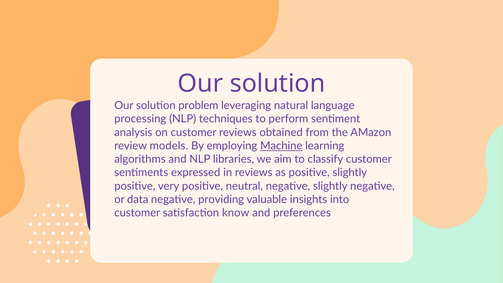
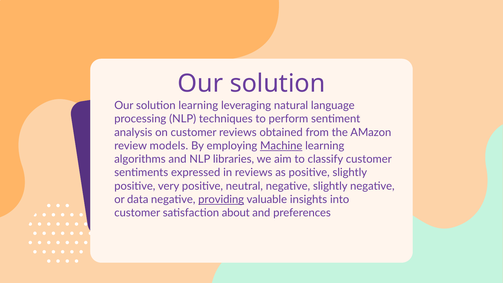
solution problem: problem -> learning (198, 105)
providing underline: none -> present (221, 199)
know: know -> about (236, 213)
